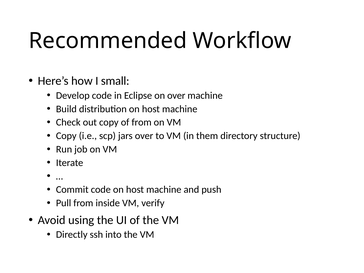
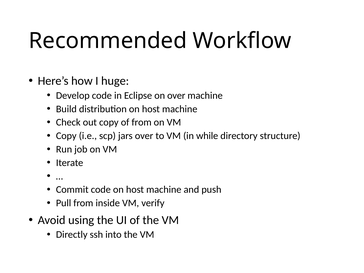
small: small -> huge (115, 81)
them: them -> while (207, 136)
